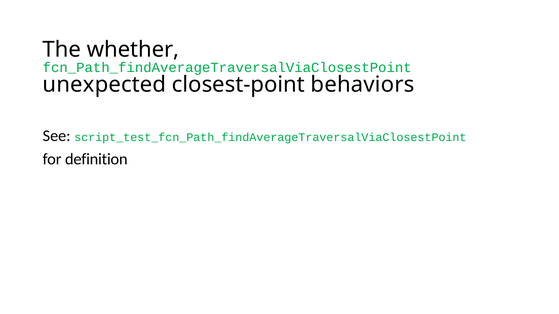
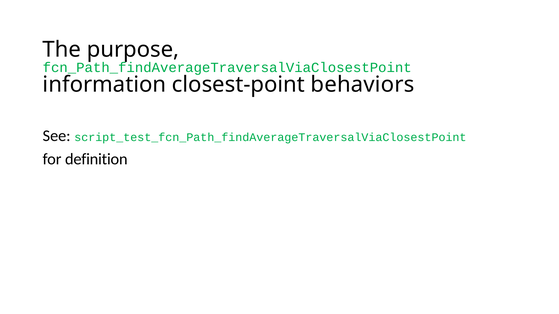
whether: whether -> purpose (133, 50)
unexpected: unexpected -> information (104, 85)
